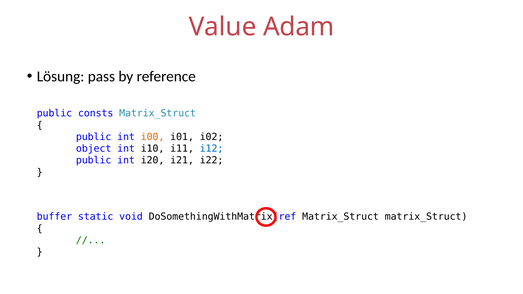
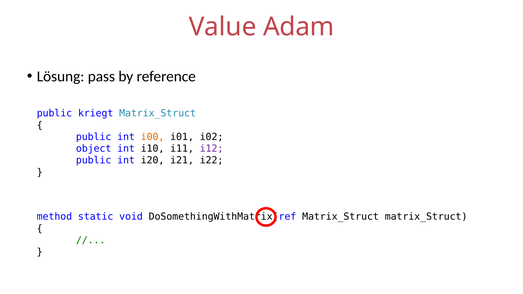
consts: consts -> kriegt (96, 113)
i12 colour: blue -> purple (212, 149)
buffer: buffer -> method (54, 217)
